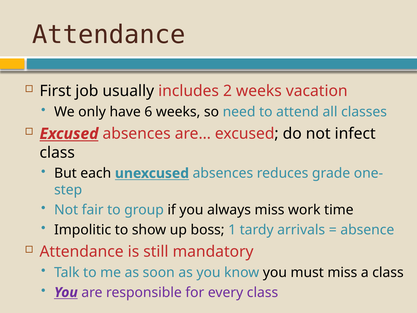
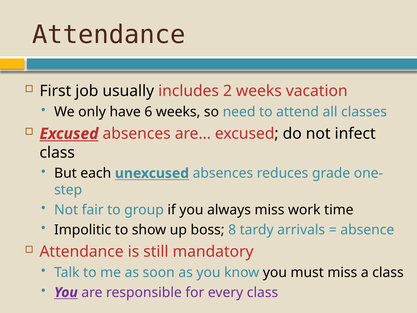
1: 1 -> 8 (232, 230)
